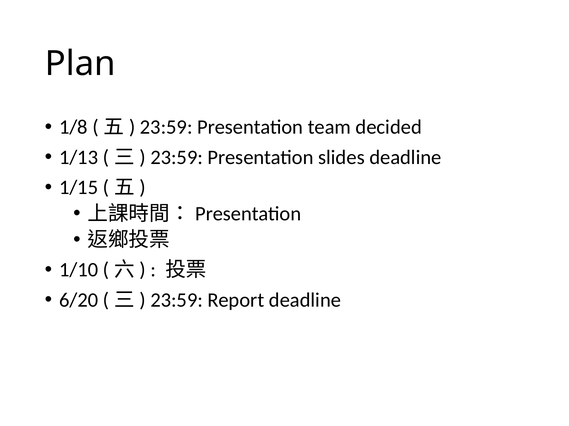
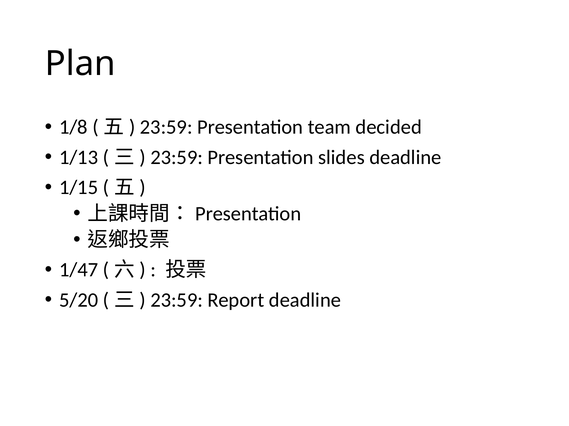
1/10: 1/10 -> 1/47 (79, 270)
6/20: 6/20 -> 5/20 (79, 300)
